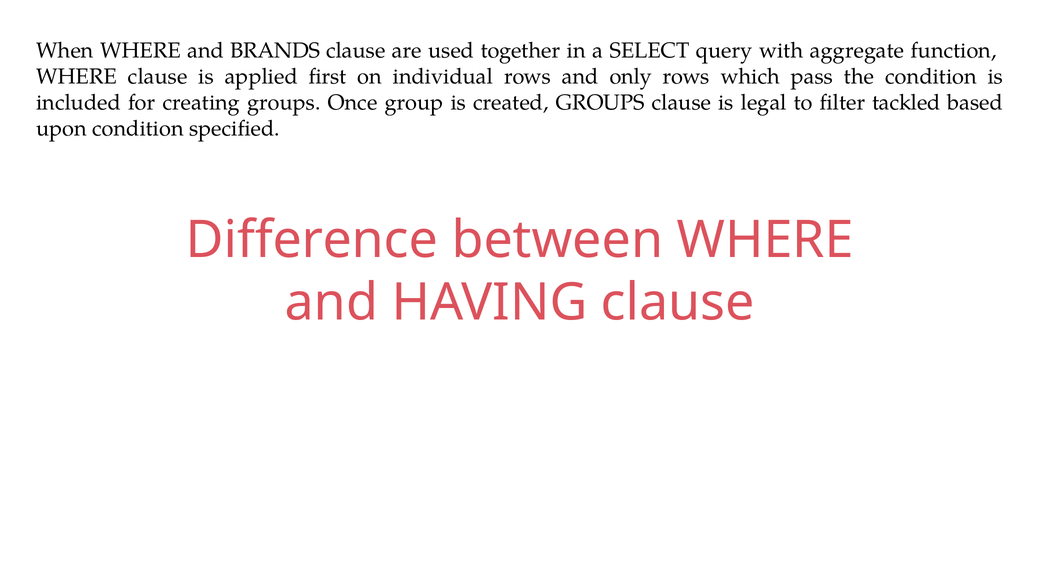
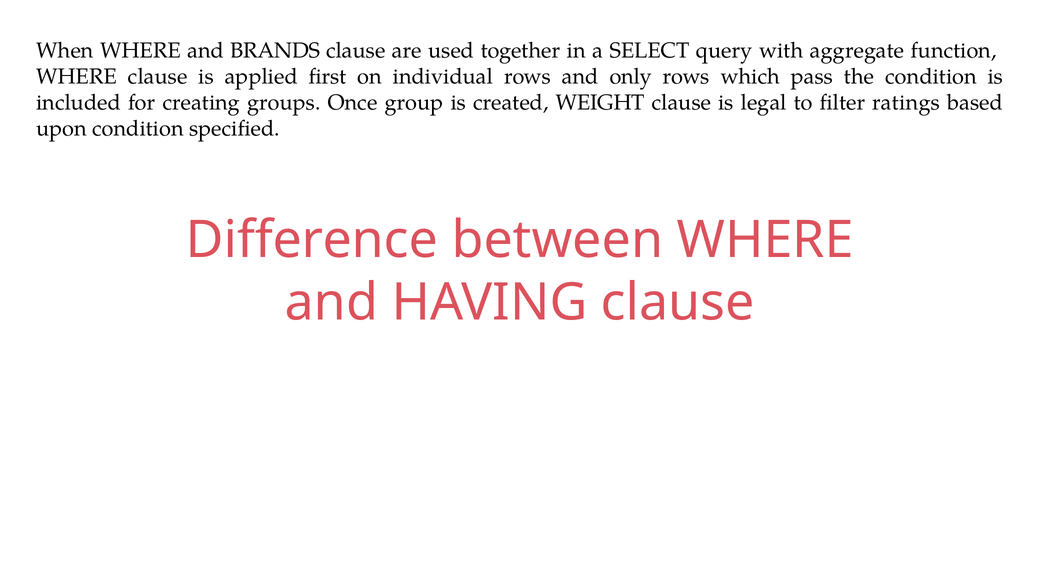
created GROUPS: GROUPS -> WEIGHT (600, 103)
tackled: tackled -> ratings (906, 103)
